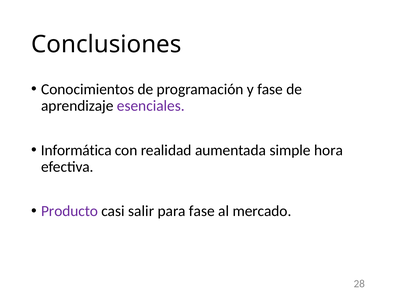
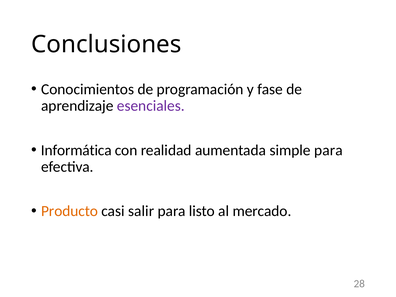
simple hora: hora -> para (328, 150)
Producto colour: purple -> orange (70, 211)
para fase: fase -> listo (202, 211)
